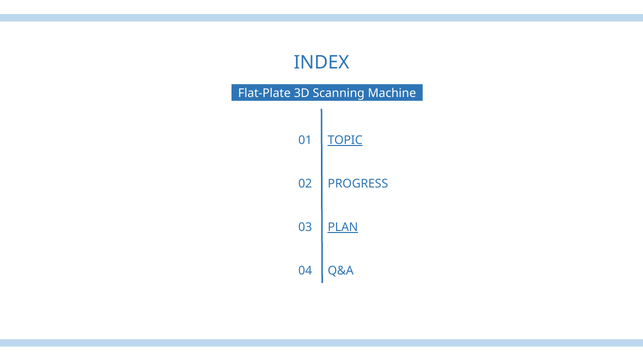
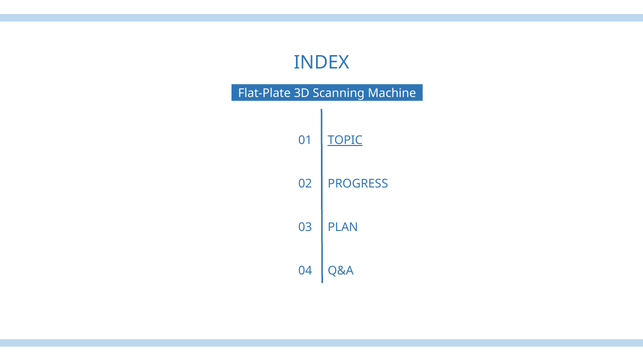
PLAN underline: present -> none (343, 227)
